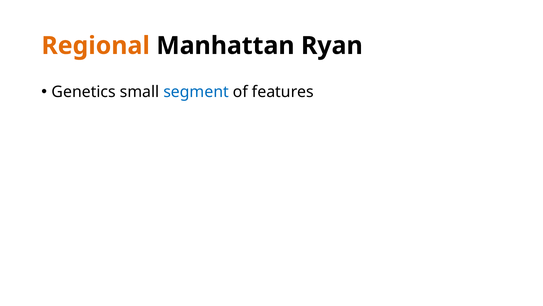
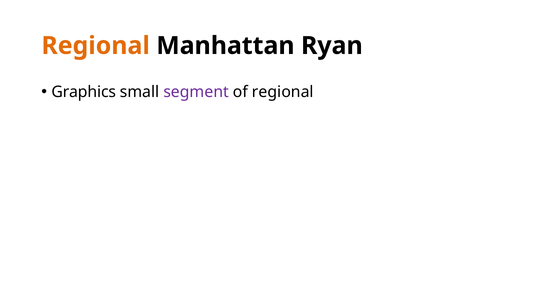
Genetics: Genetics -> Graphics (84, 92)
segment colour: blue -> purple (196, 92)
of features: features -> regional (283, 92)
